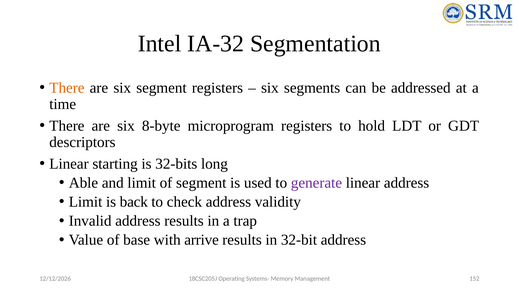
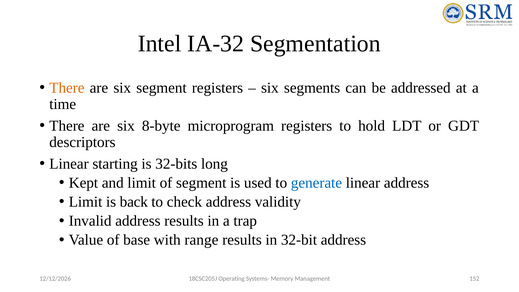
Able: Able -> Kept (83, 183)
generate colour: purple -> blue (316, 183)
arrive: arrive -> range (201, 240)
